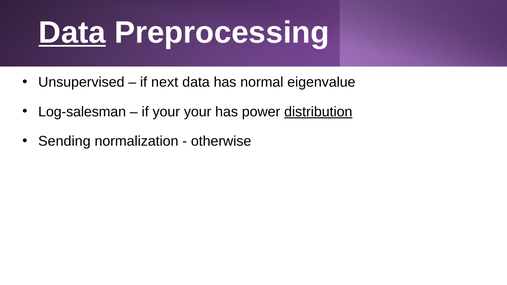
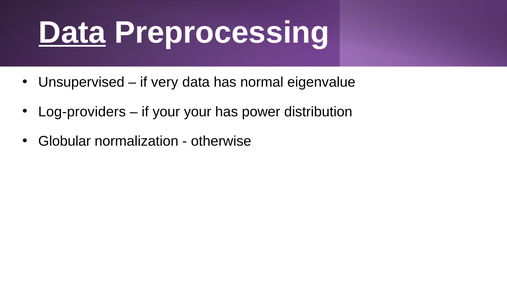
next: next -> very (165, 82)
Log-salesman: Log-salesman -> Log-providers (82, 112)
distribution underline: present -> none (318, 112)
Sending: Sending -> Globular (65, 141)
